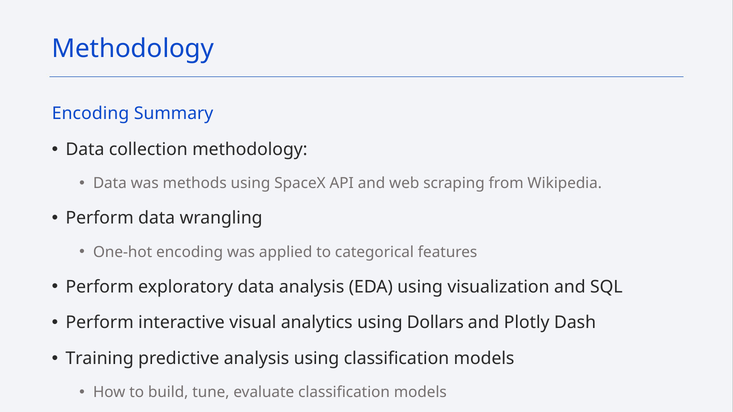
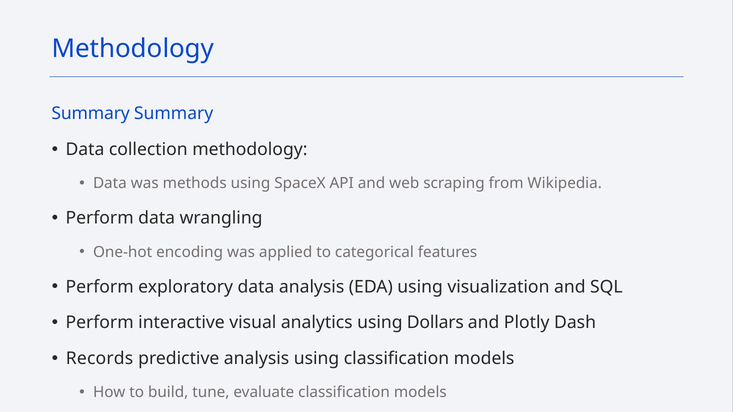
Encoding: Encoding -> Summary (91, 114)
Training: Training -> Records (100, 359)
